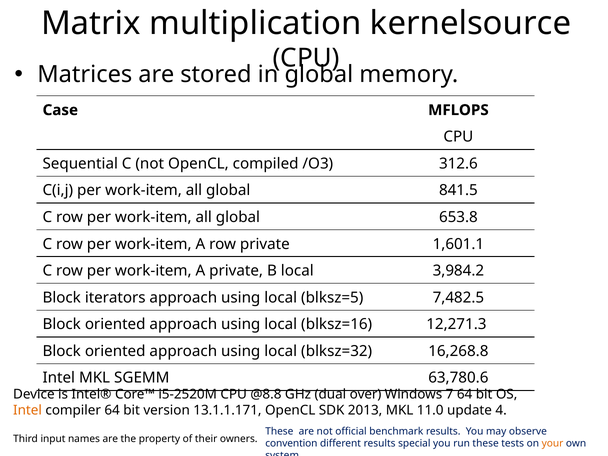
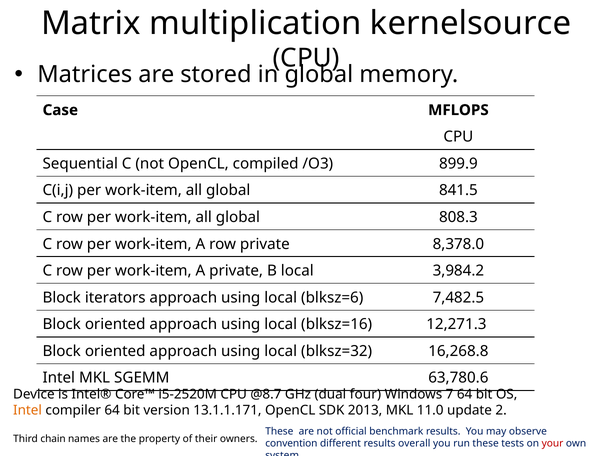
312.6: 312.6 -> 899.9 (458, 164)
653.8: 653.8 -> 808.3 (458, 217)
1,601.1: 1,601.1 -> 8,378.0 (458, 244)
blksz=5: blksz=5 -> blksz=6 (332, 298)
@8.8: @8.8 -> @8.7 (266, 394)
over: over -> four (365, 394)
4: 4 -> 2 (501, 410)
input: input -> chain (53, 439)
special: special -> overall (414, 443)
your colour: orange -> red (553, 443)
